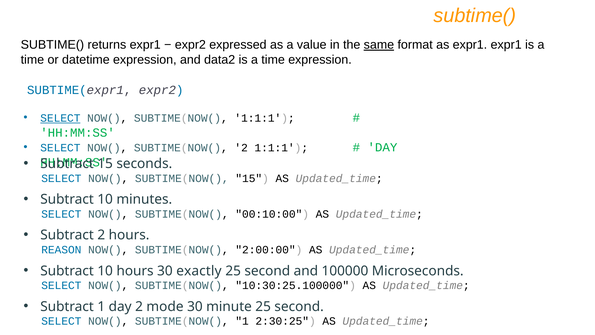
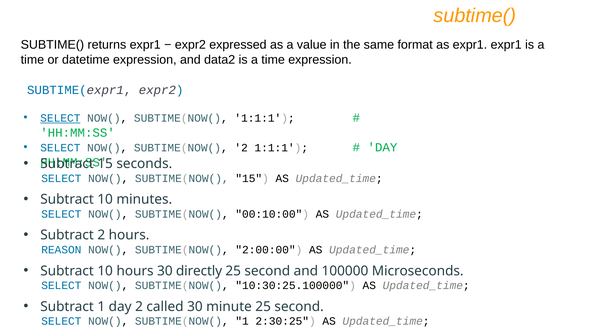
same underline: present -> none (379, 45)
exactly: exactly -> directly (199, 271)
mode: mode -> called (165, 306)
